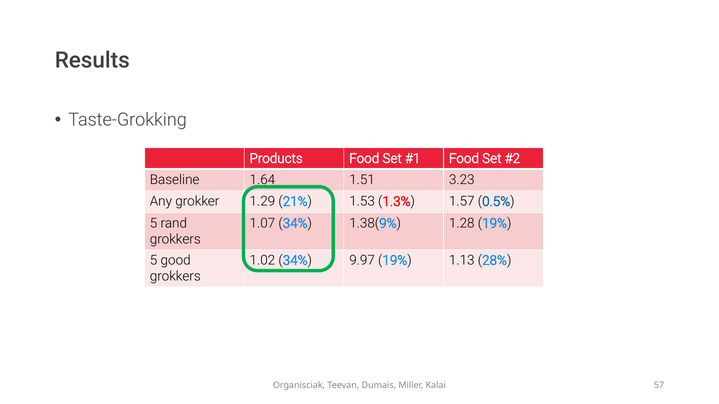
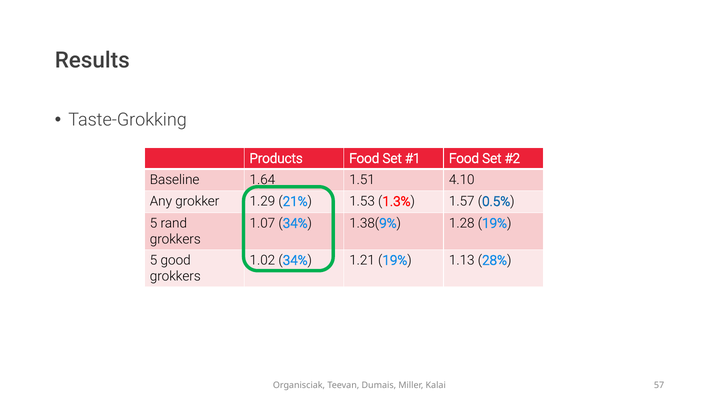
3.23: 3.23 -> 4.10 (462, 180)
9.97: 9.97 -> 1.21 (362, 261)
